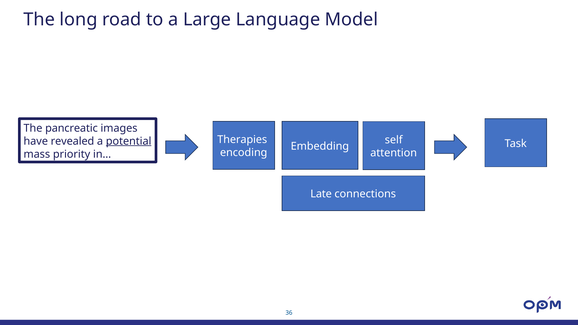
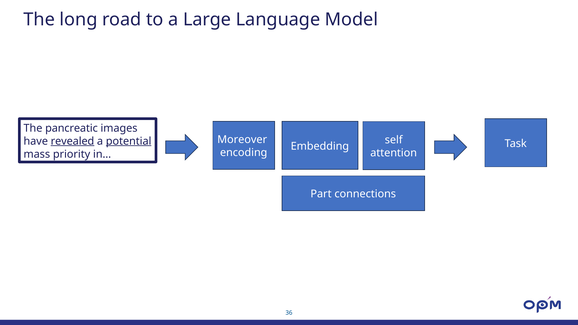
Therapies: Therapies -> Moreover (242, 140)
revealed underline: none -> present (72, 141)
Late: Late -> Part (321, 194)
